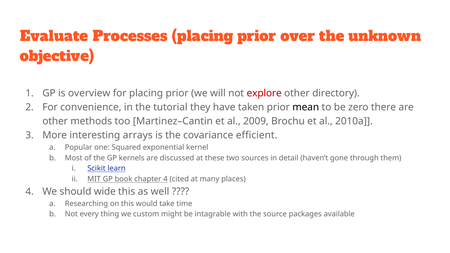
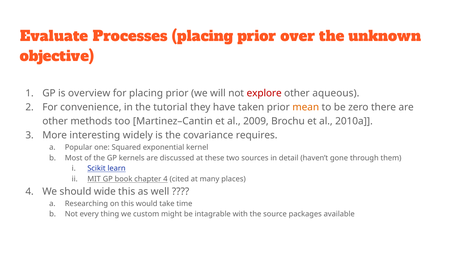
directory: directory -> aqueous (336, 93)
mean colour: black -> orange (306, 107)
arrays: arrays -> widely (138, 135)
efficient: efficient -> requires (257, 135)
